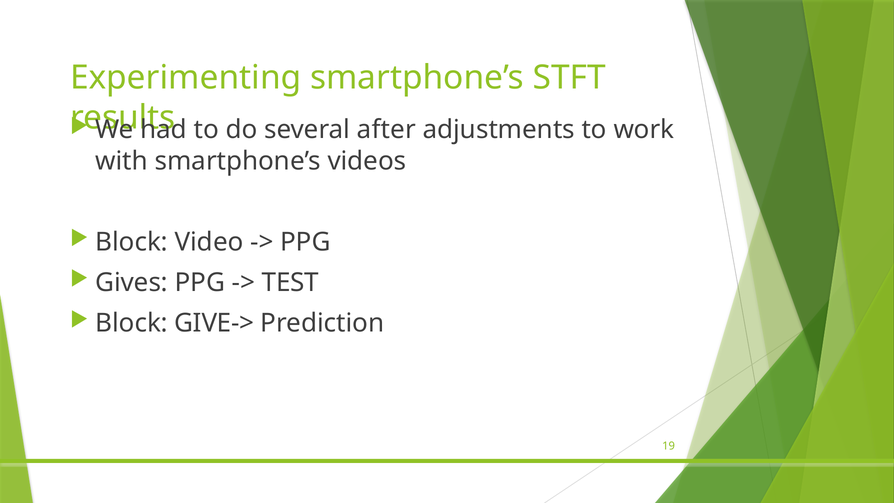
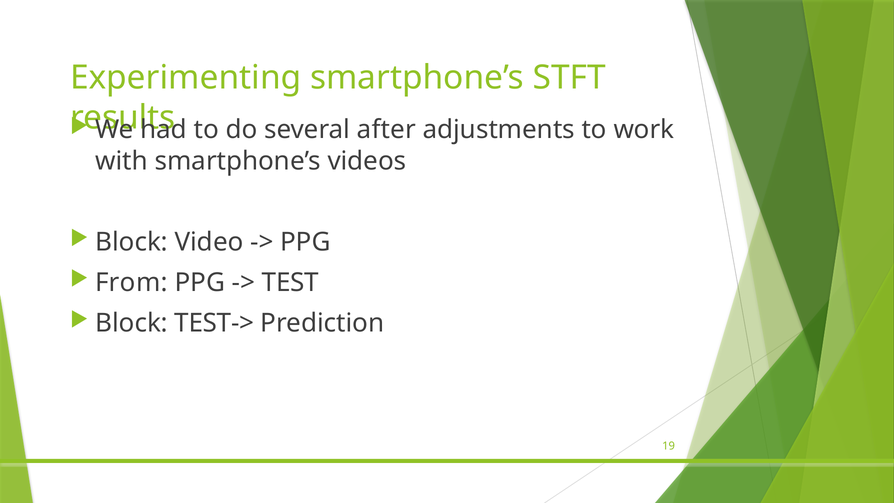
Gives: Gives -> From (131, 283)
GIVE->: GIVE-> -> TEST-> (214, 323)
